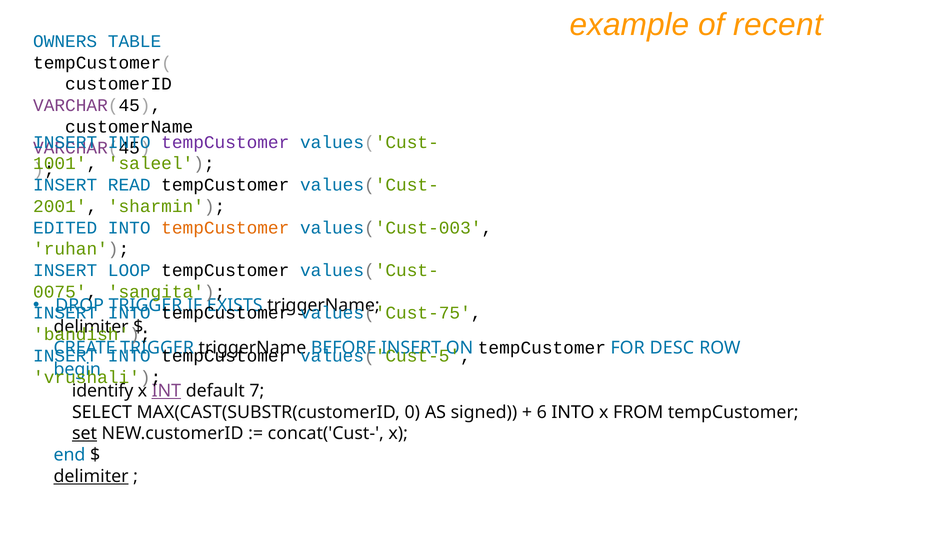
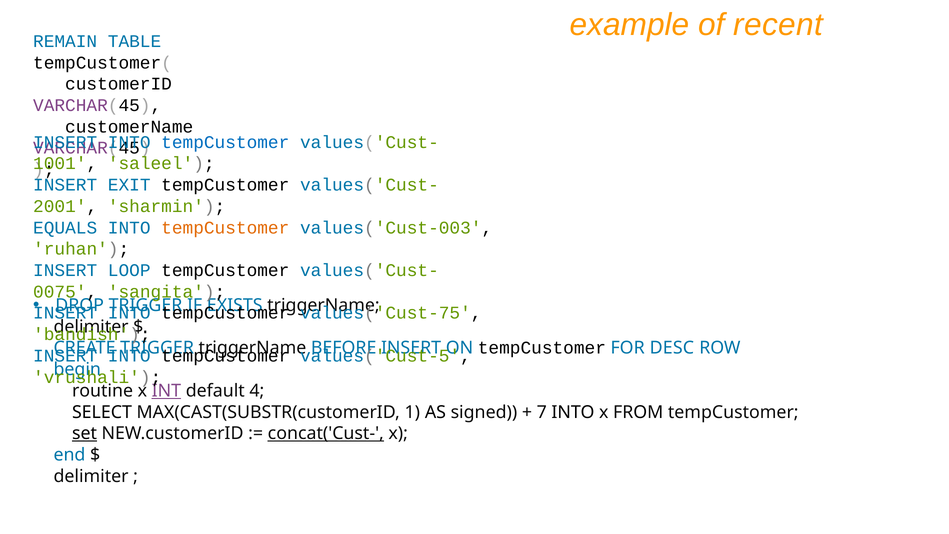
OWNERS: OWNERS -> REMAIN (65, 41)
tempCustomer colour: purple -> blue (225, 142)
READ: READ -> EXIT (129, 185)
EDITED: EDITED -> EQUALS (65, 228)
identify: identify -> routine (103, 391)
7: 7 -> 4 (257, 391)
0: 0 -> 1 (412, 412)
6: 6 -> 7 (542, 412)
concat('Cust- underline: none -> present (326, 433)
delimiter underline: present -> none (91, 476)
